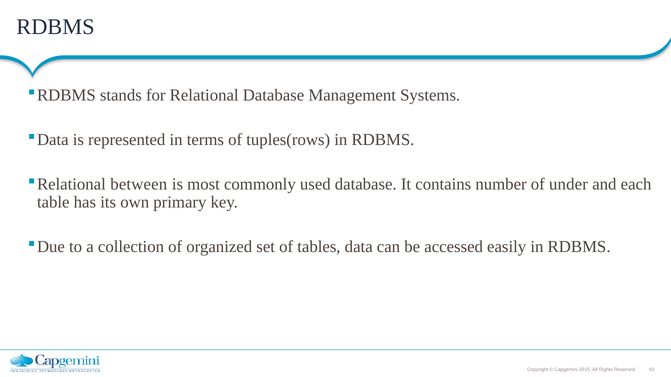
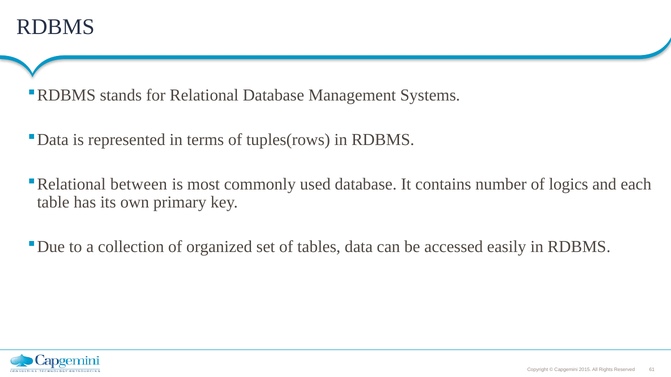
under: under -> logics (569, 184)
